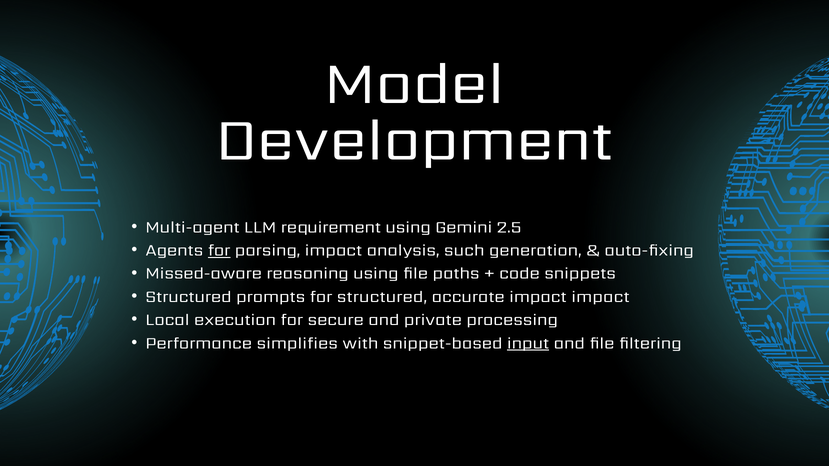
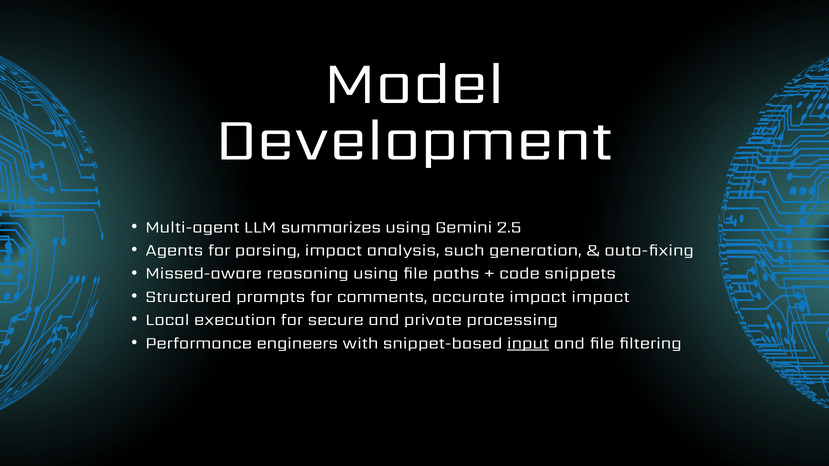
requirement: requirement -> summarizes (331, 227)
for underline: present -> none (219, 250)
for structured: structured -> comments (382, 297)
simplifies: simplifies -> engineers (297, 343)
